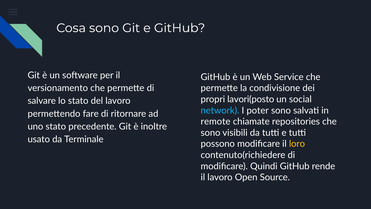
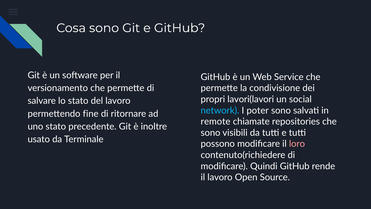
lavori(posto: lavori(posto -> lavori(lavori (251, 99)
fare: fare -> fine (91, 114)
loro colour: yellow -> pink (297, 144)
